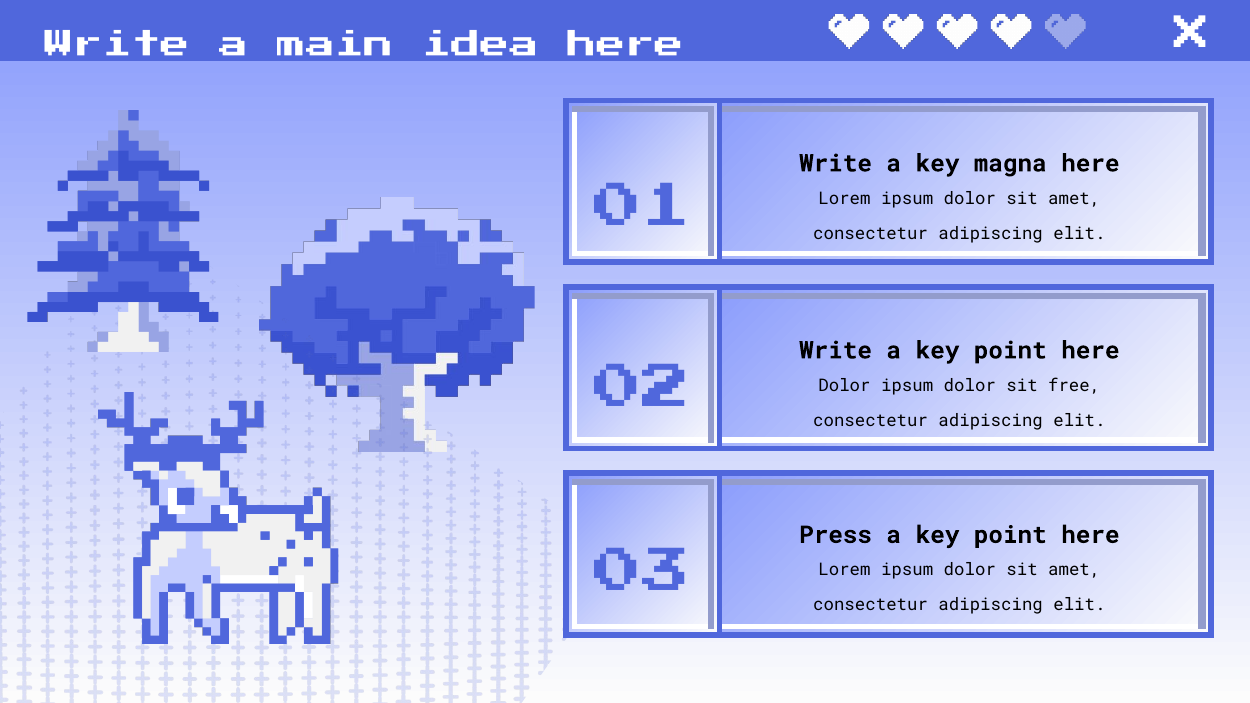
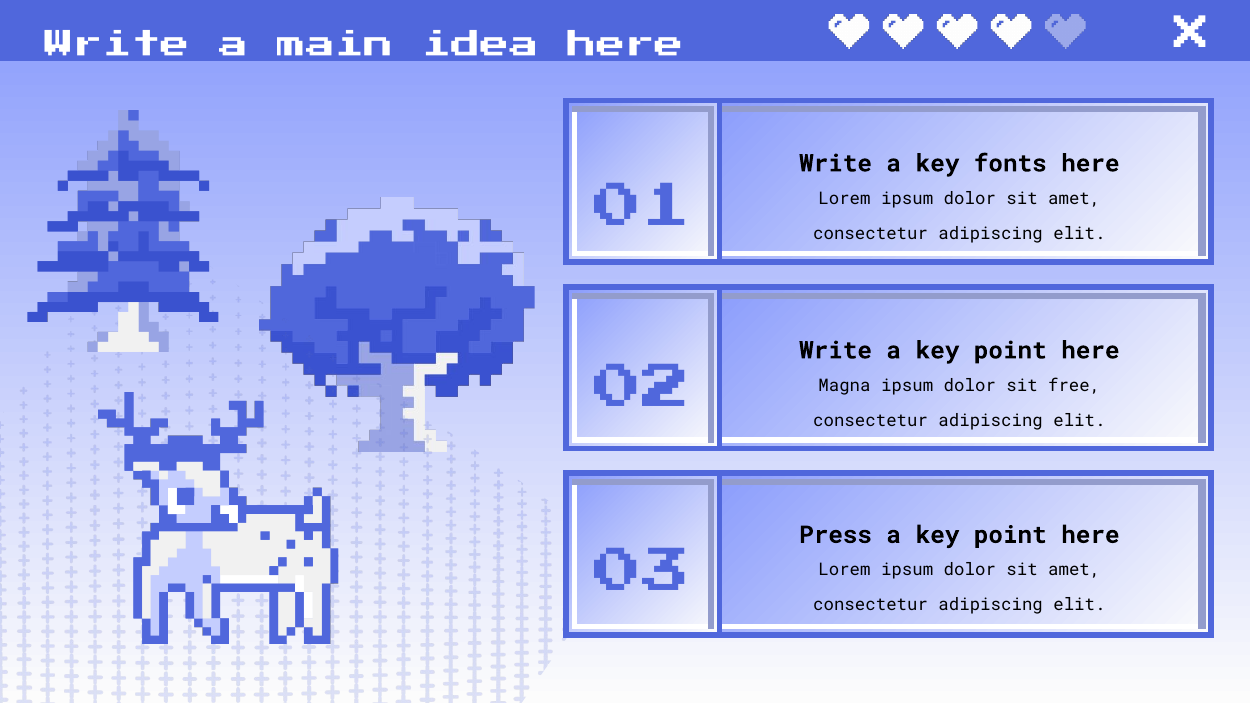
magna: magna -> fonts (1010, 163)
Dolor: Dolor -> Magna (845, 386)
